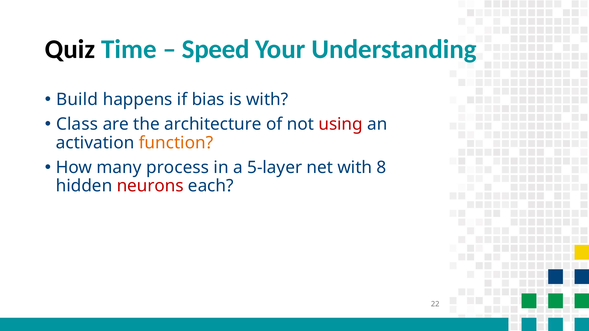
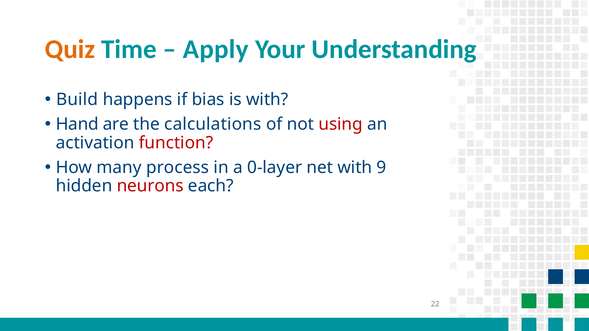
Quiz colour: black -> orange (70, 49)
Speed: Speed -> Apply (216, 49)
Class: Class -> Hand (77, 124)
architecture: architecture -> calculations (213, 124)
function colour: orange -> red (176, 143)
5-layer: 5-layer -> 0-layer (275, 168)
8: 8 -> 9 (382, 168)
